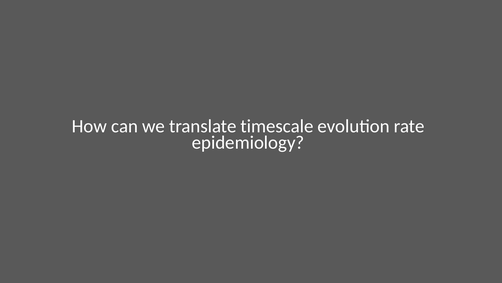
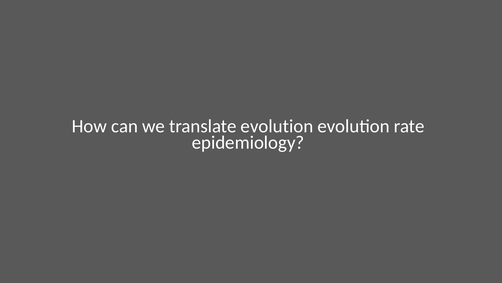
translate timescale: timescale -> evolution (277, 126)
